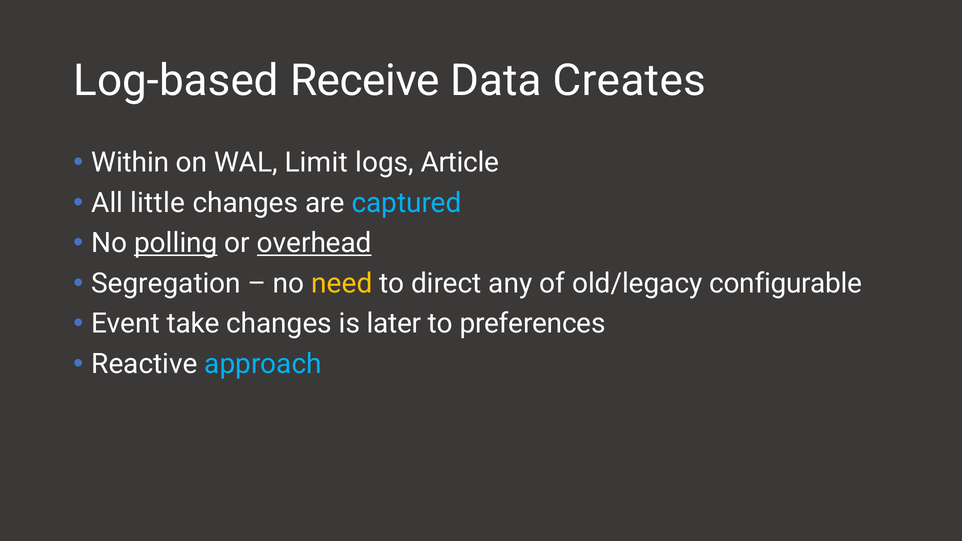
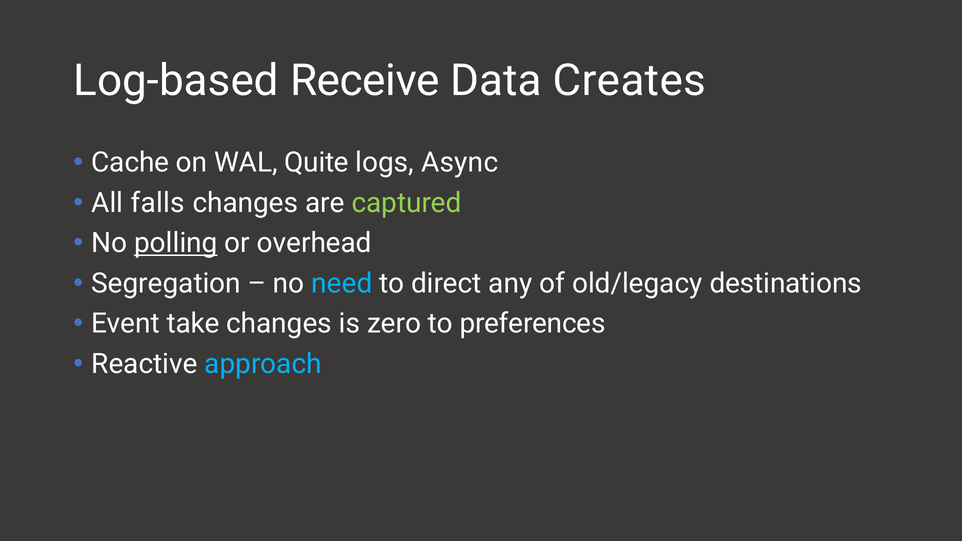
Within: Within -> Cache (130, 163)
Limit: Limit -> Quite (317, 163)
Article: Article -> Async (460, 163)
little: little -> falls (158, 203)
captured colour: light blue -> light green (407, 203)
overhead underline: present -> none (314, 243)
need colour: yellow -> light blue (342, 283)
configurable: configurable -> destinations (786, 283)
later: later -> zero (394, 324)
